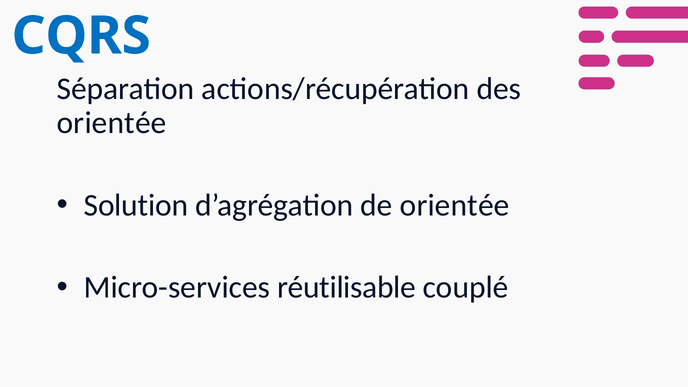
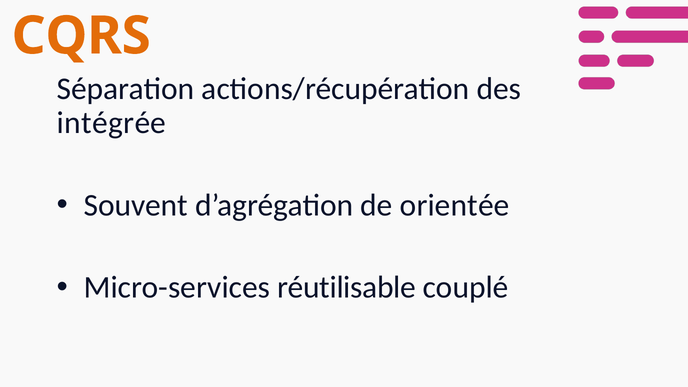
CQRS colour: blue -> orange (81, 36)
orientée: orientée -> intégrée (112, 123)
Solution: Solution -> Souvent (136, 205)
